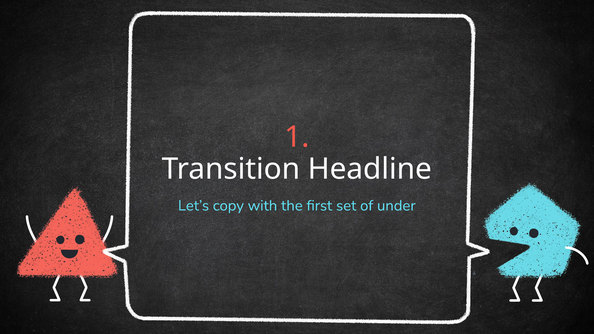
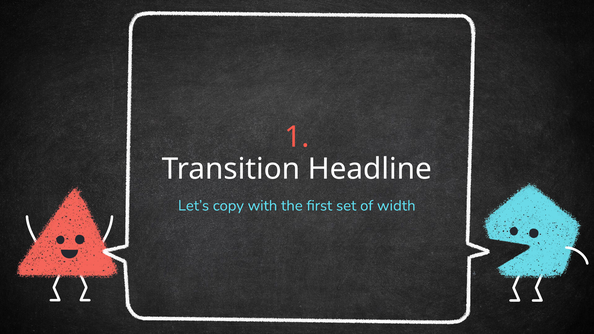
under: under -> width (396, 206)
